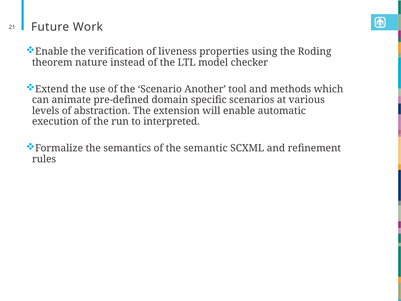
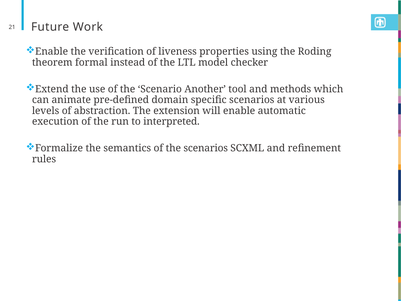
nature: nature -> formal (91, 62)
the semantic: semantic -> scenarios (206, 148)
